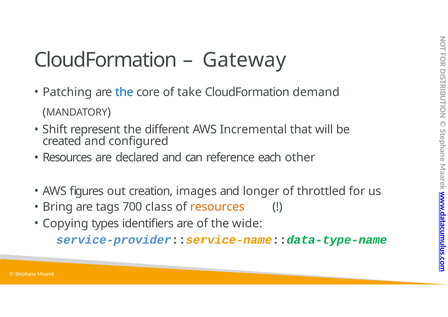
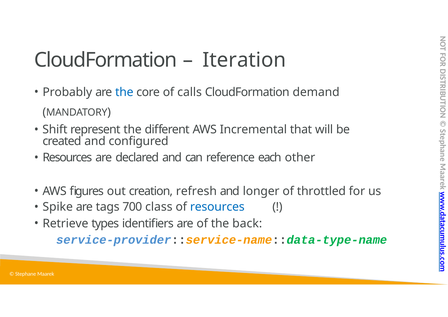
Gateway: Gateway -> Iteration (244, 60)
Patching: Patching -> Probably (67, 92)
take: take -> calls (190, 92)
images: images -> refresh (196, 191)
Bring: Bring -> Spike (58, 207)
resources colour: orange -> blue (217, 207)
Copying: Copying -> Retrieve (65, 223)
wide: wide -> back (247, 223)
